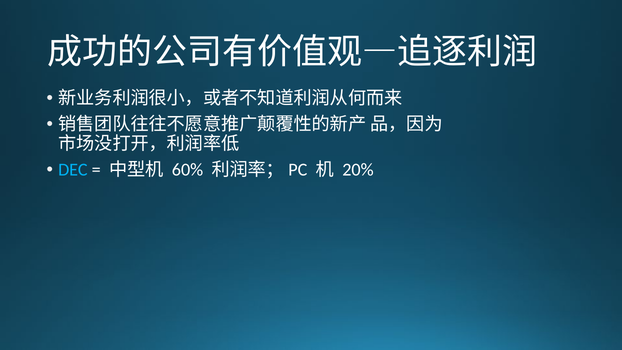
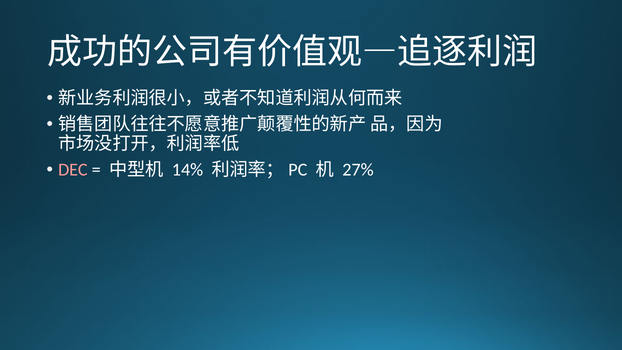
DEC colour: light blue -> pink (73, 170)
60%: 60% -> 14% (188, 170)
20%: 20% -> 27% (358, 170)
